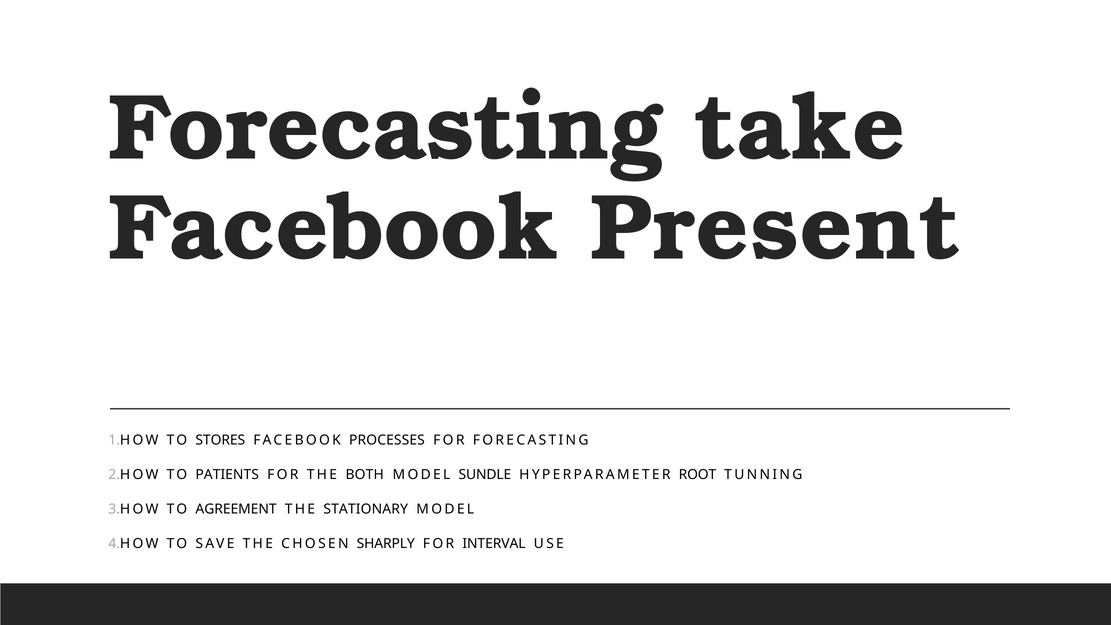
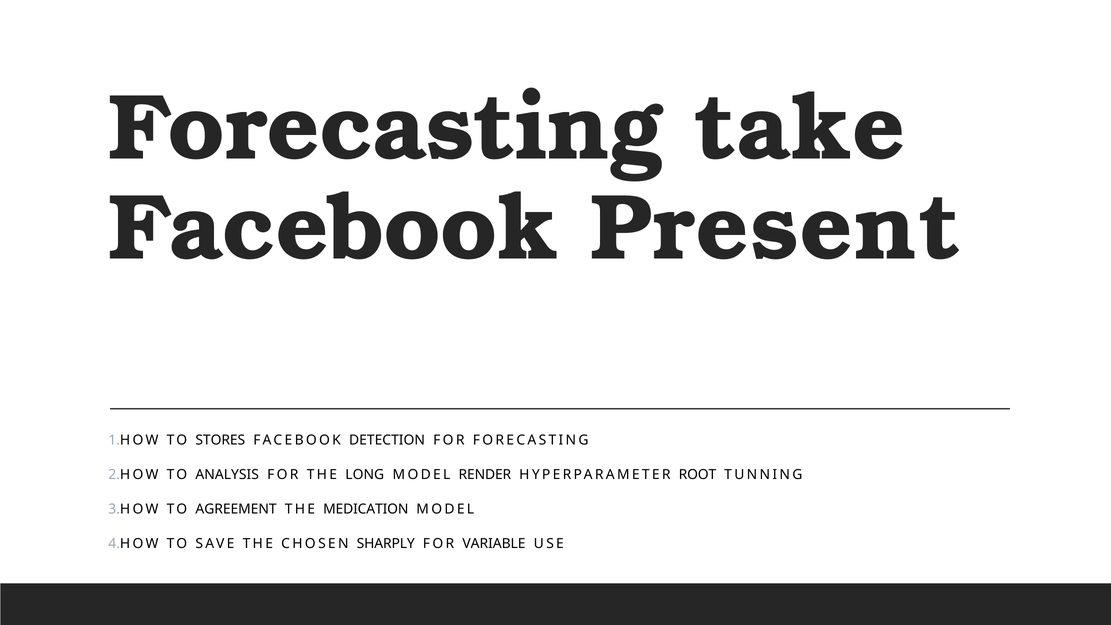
PROCESSES: PROCESSES -> DETECTION (387, 440)
PATIENTS: PATIENTS -> ANALYSIS (227, 475)
BOTH: BOTH -> LONG (365, 475)
SUNDLE: SUNDLE -> RENDER (485, 475)
STATIONARY: STATIONARY -> MEDICATION (366, 509)
INTERVAL: INTERVAL -> VARIABLE (494, 544)
